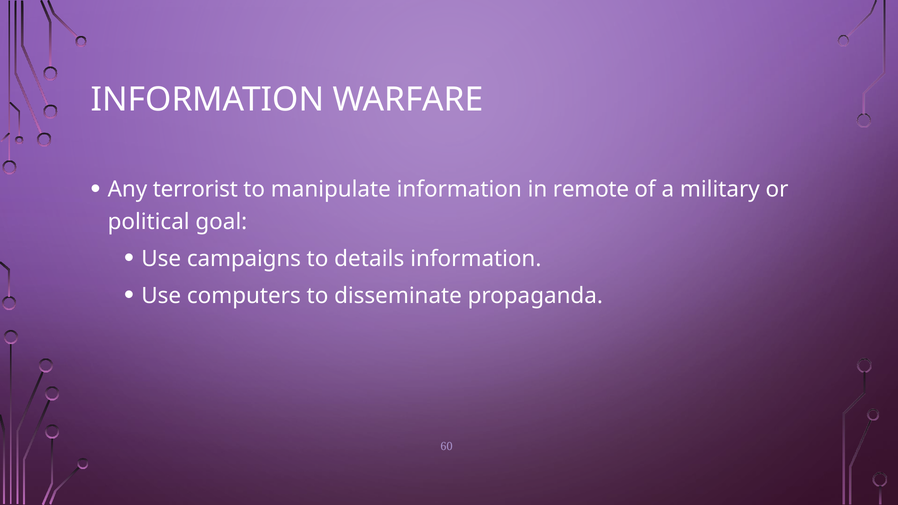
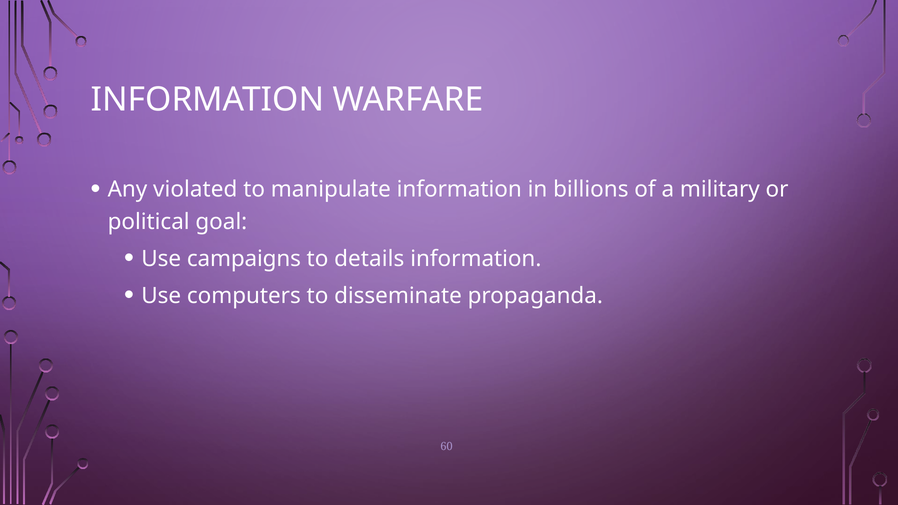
terrorist: terrorist -> violated (195, 189)
remote: remote -> billions (591, 189)
